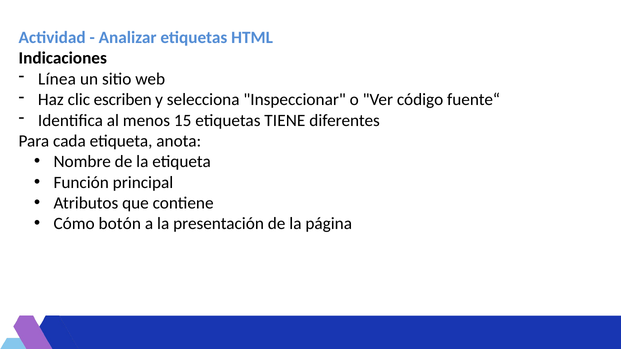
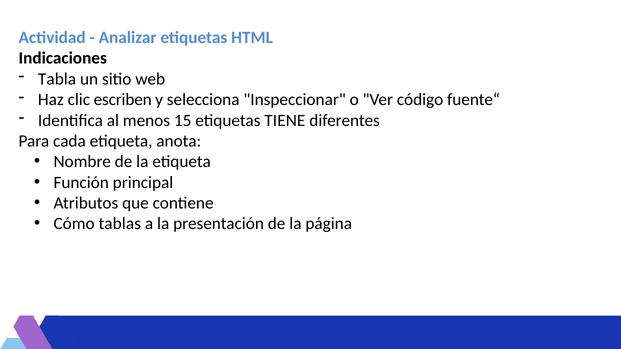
Línea: Línea -> Tabla (57, 79)
botón: botón -> tablas (120, 224)
